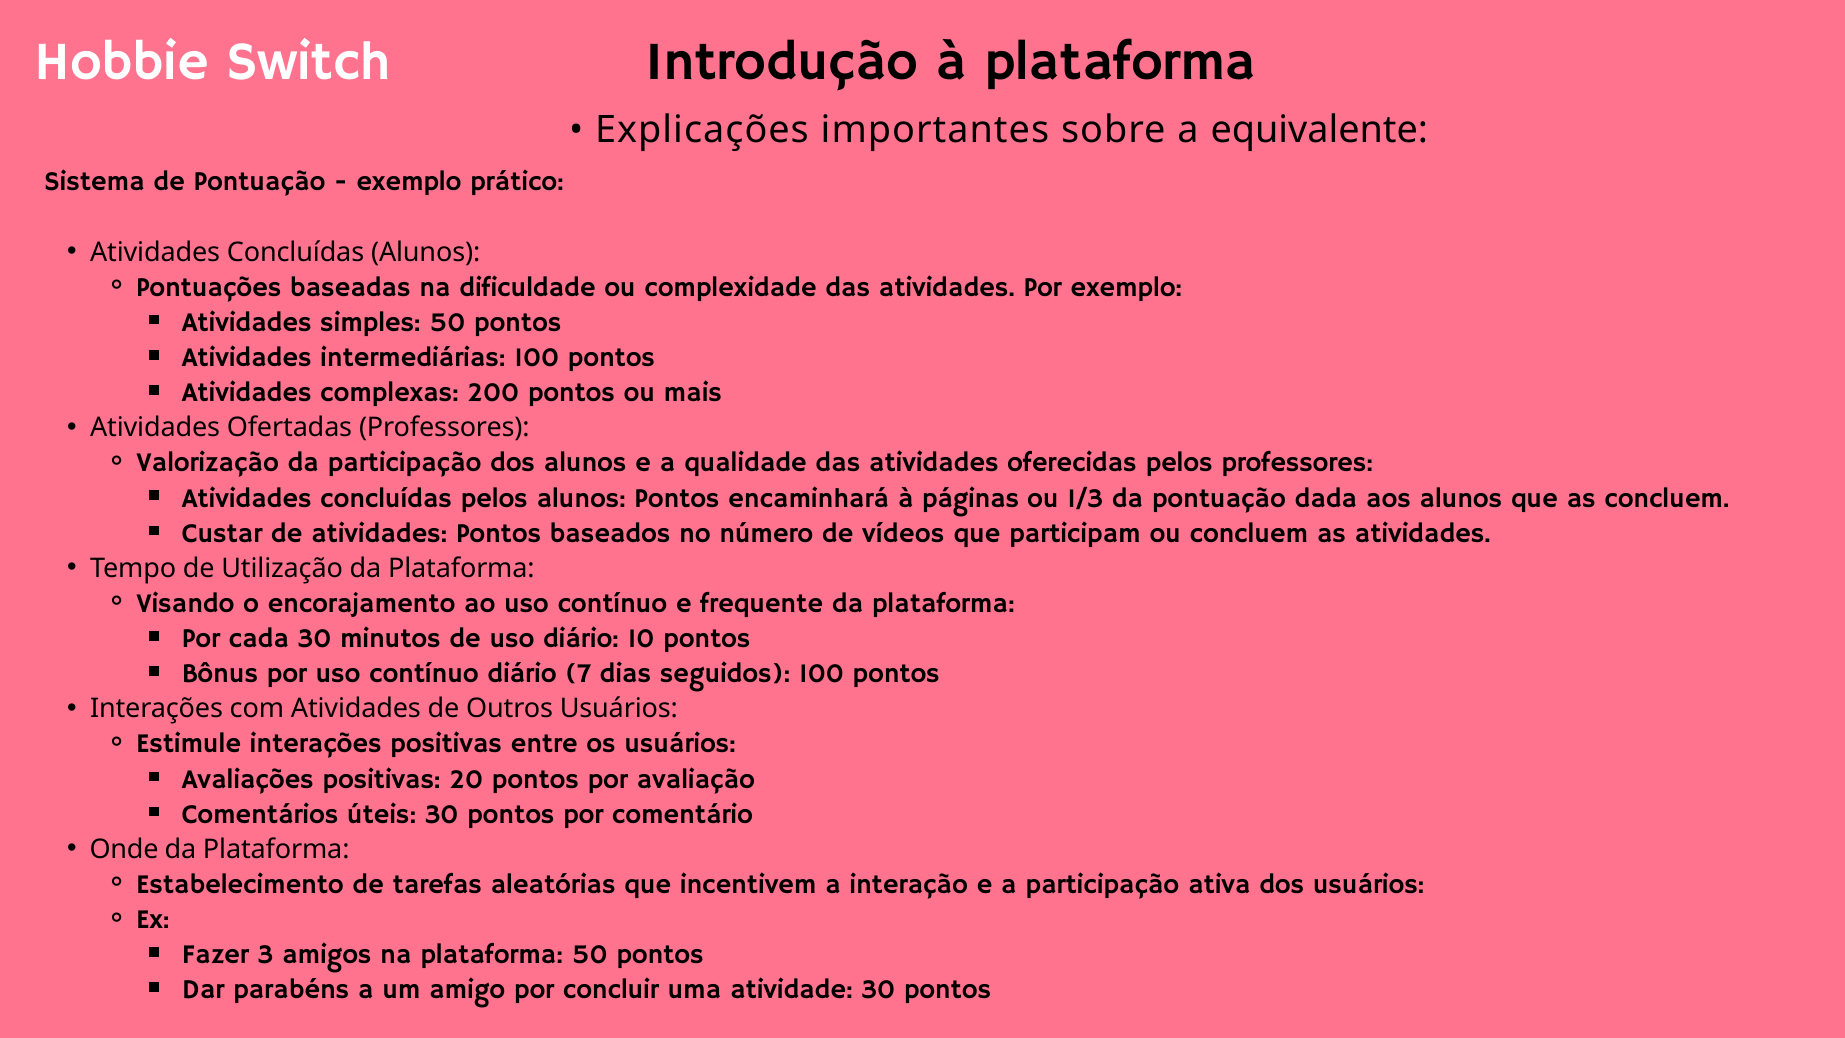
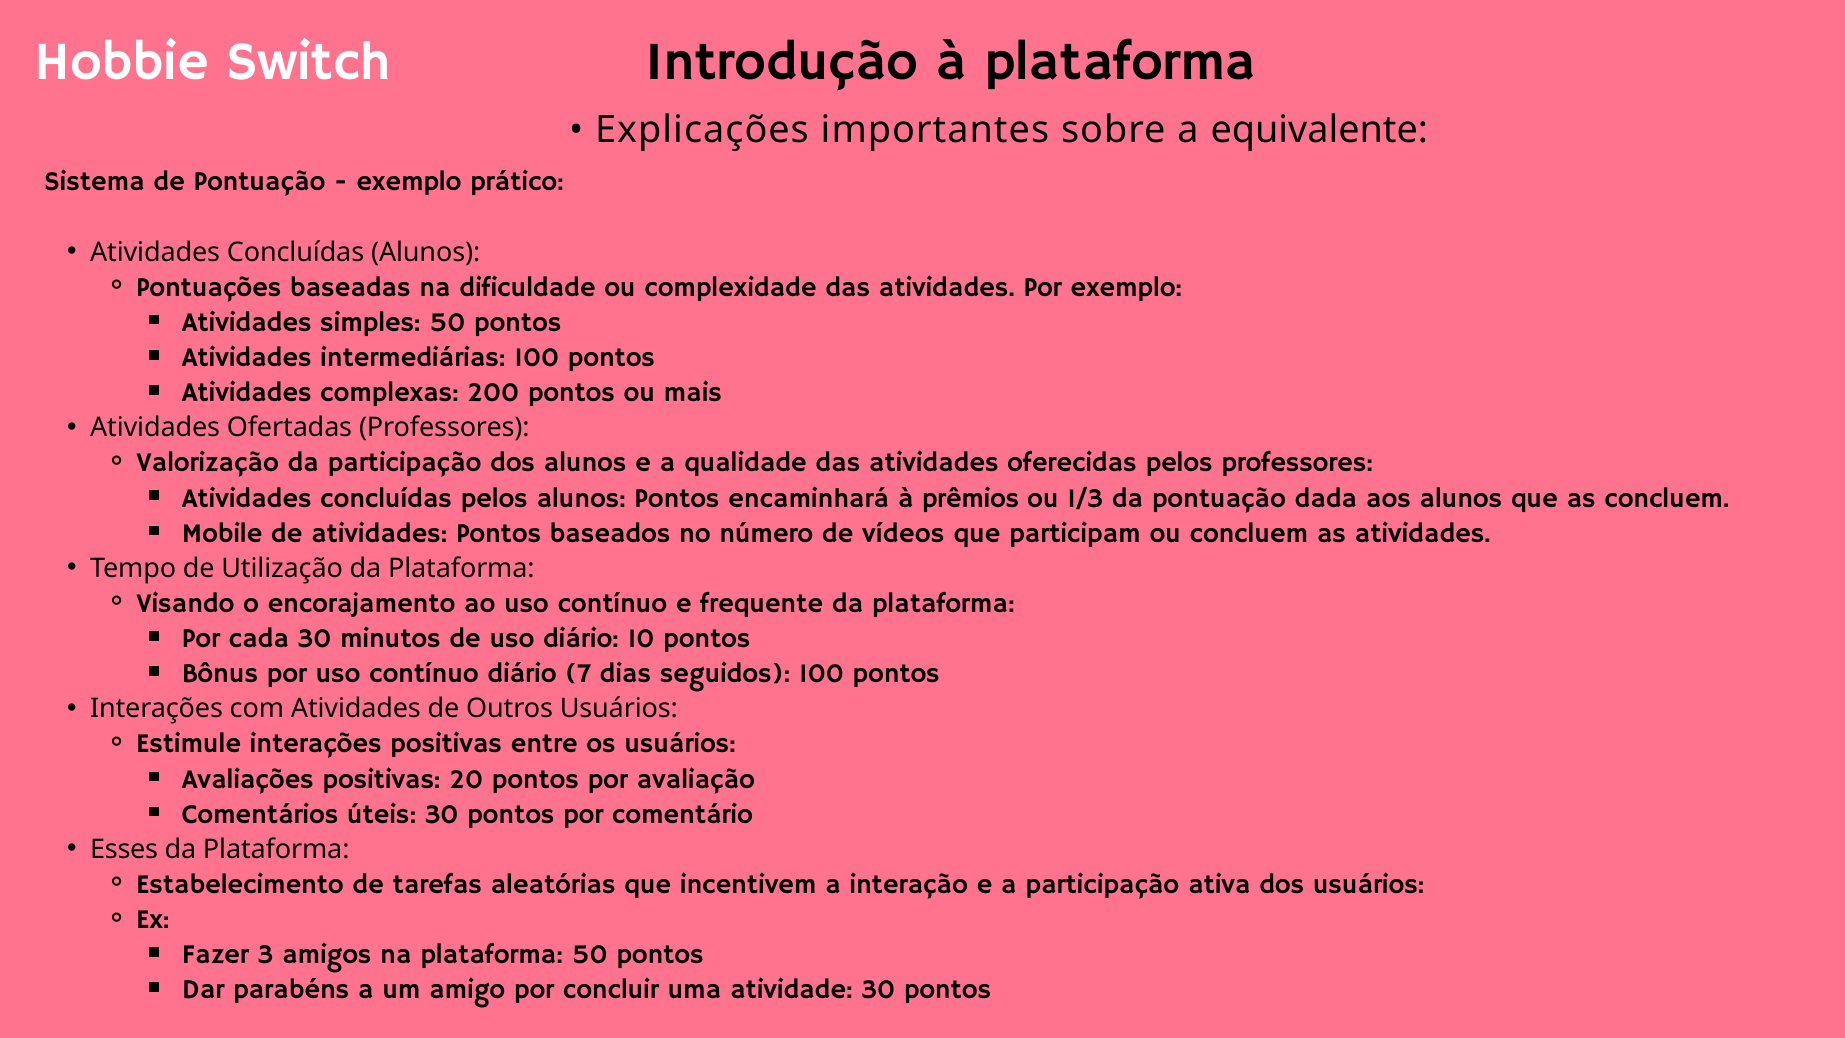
páginas: páginas -> prêmios (970, 498)
Custar: Custar -> Mobile (222, 533)
Onde: Onde -> Esses (124, 849)
